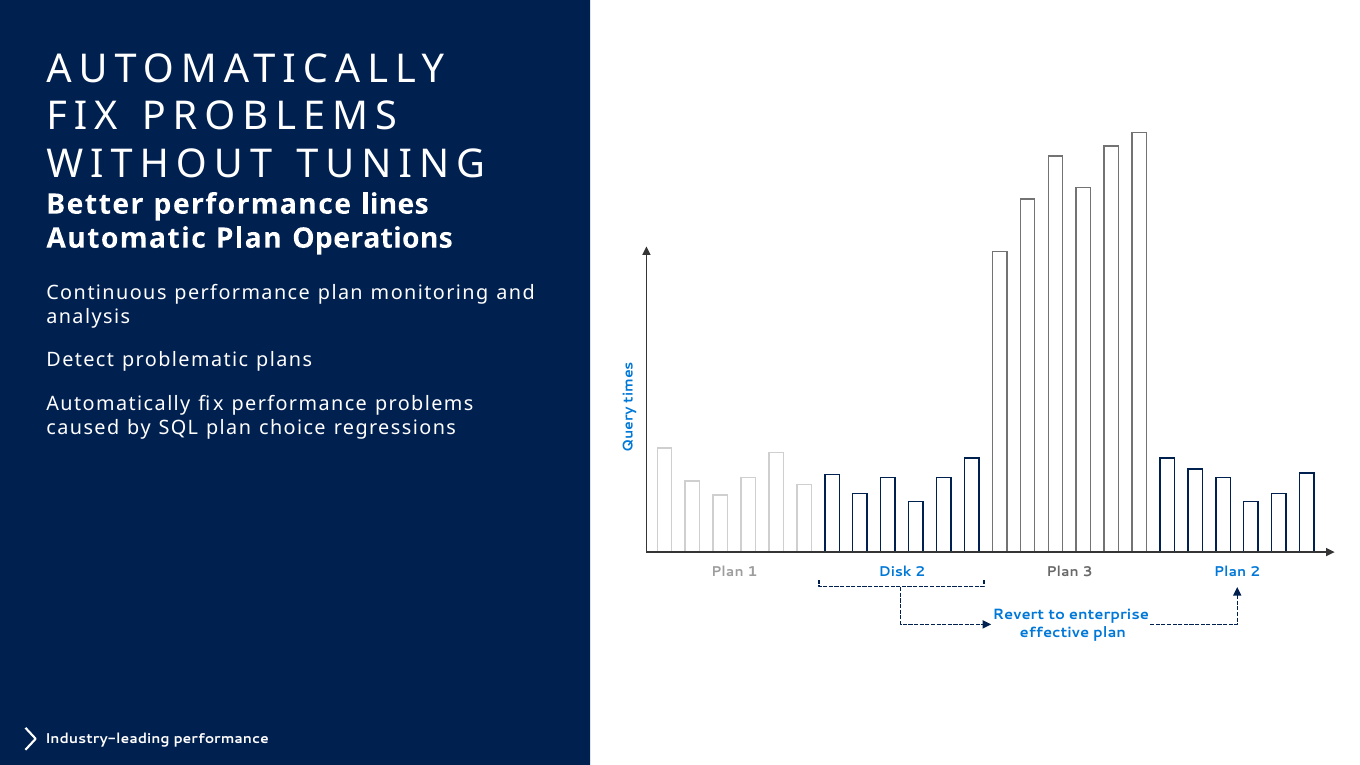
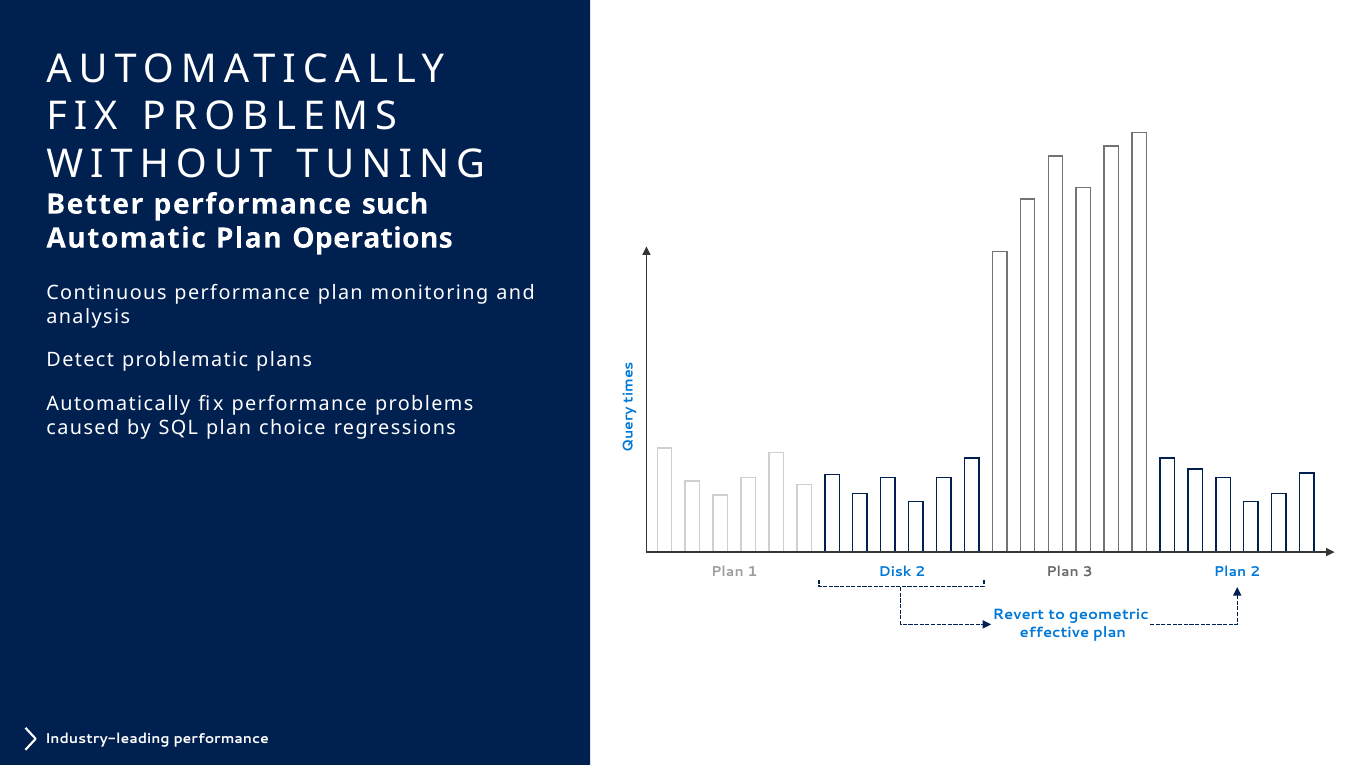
lines: lines -> such (395, 204)
enterprise: enterprise -> geometric (1109, 615)
